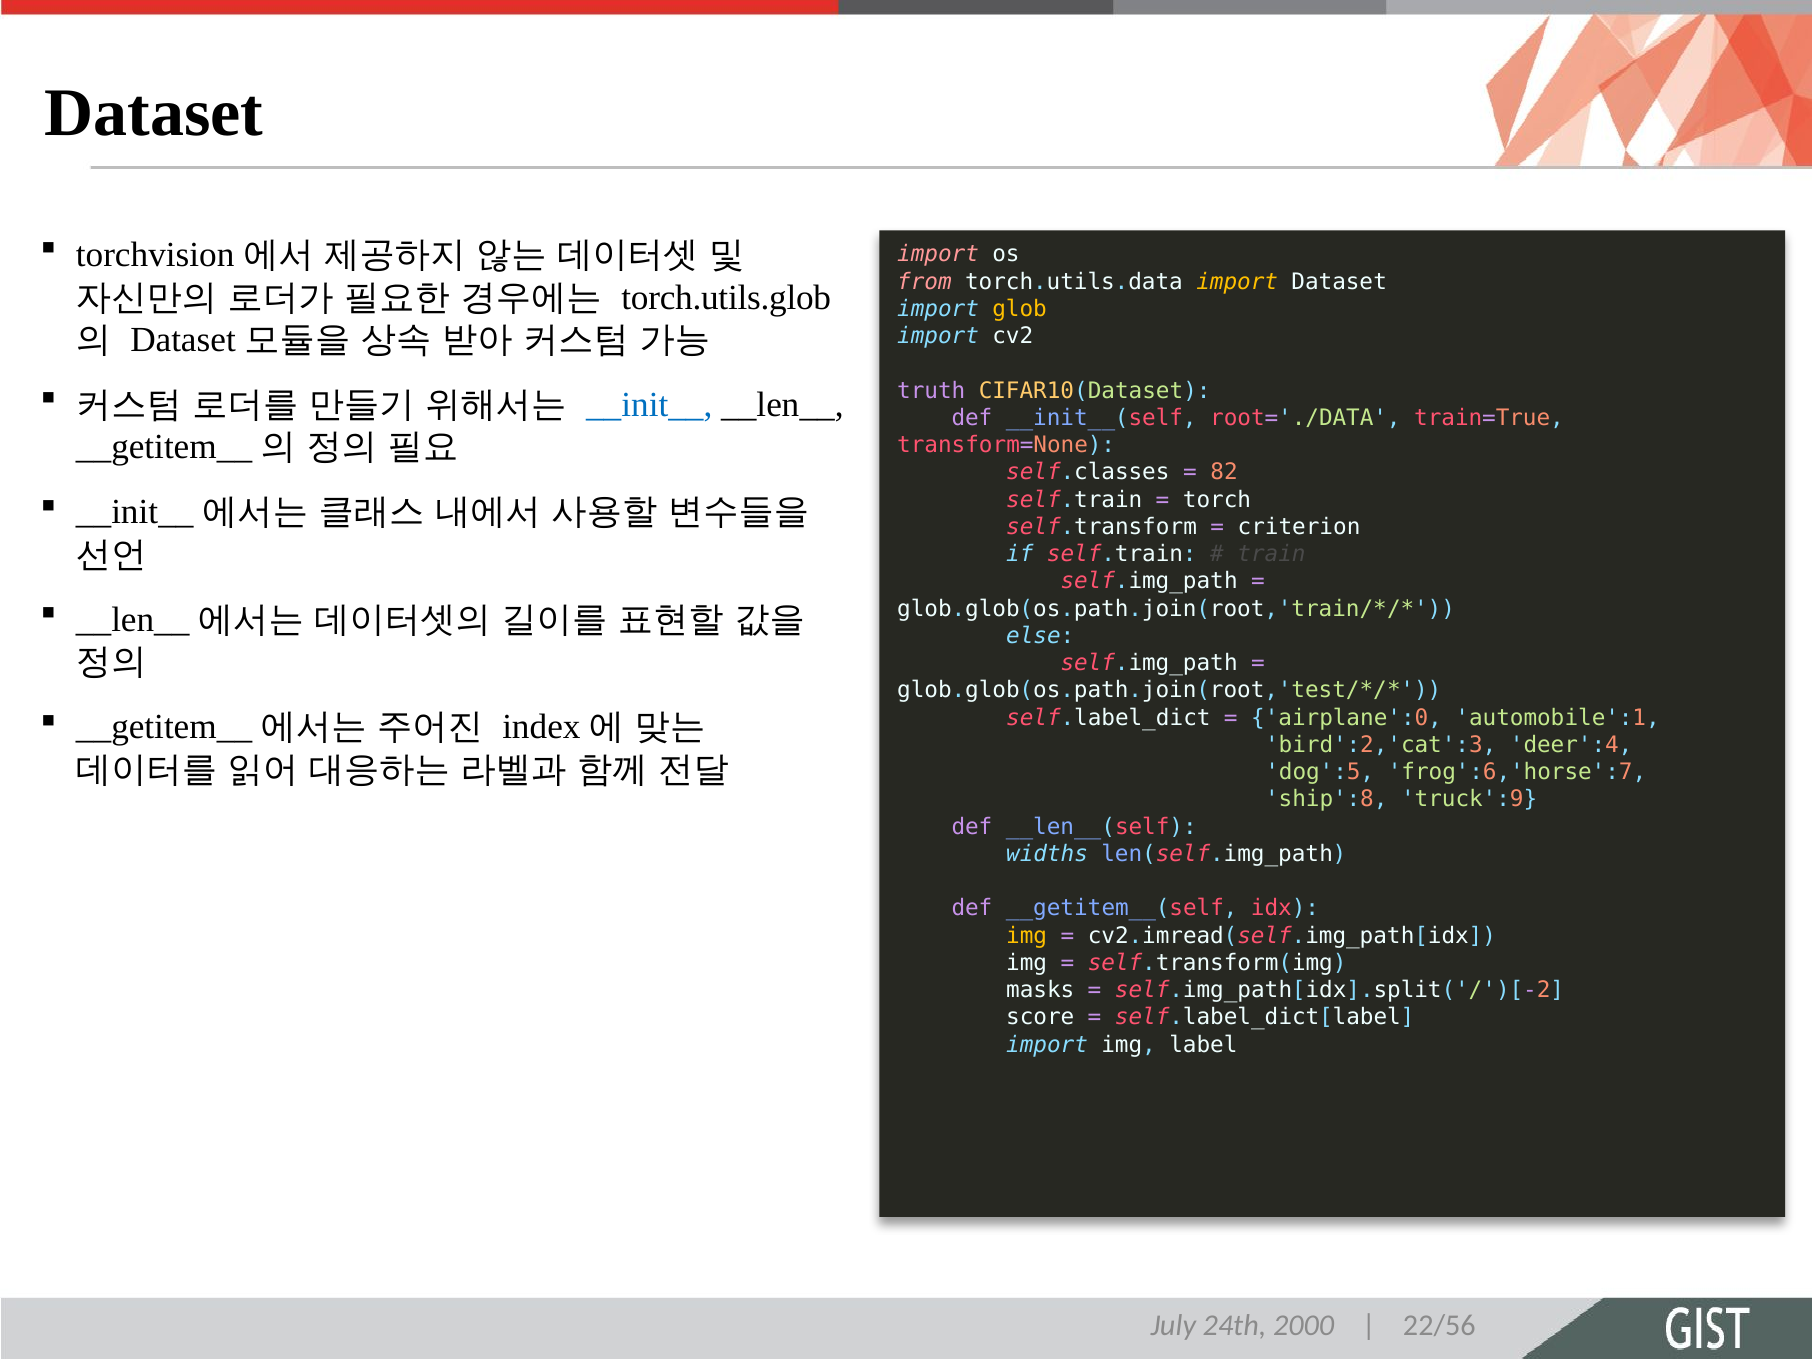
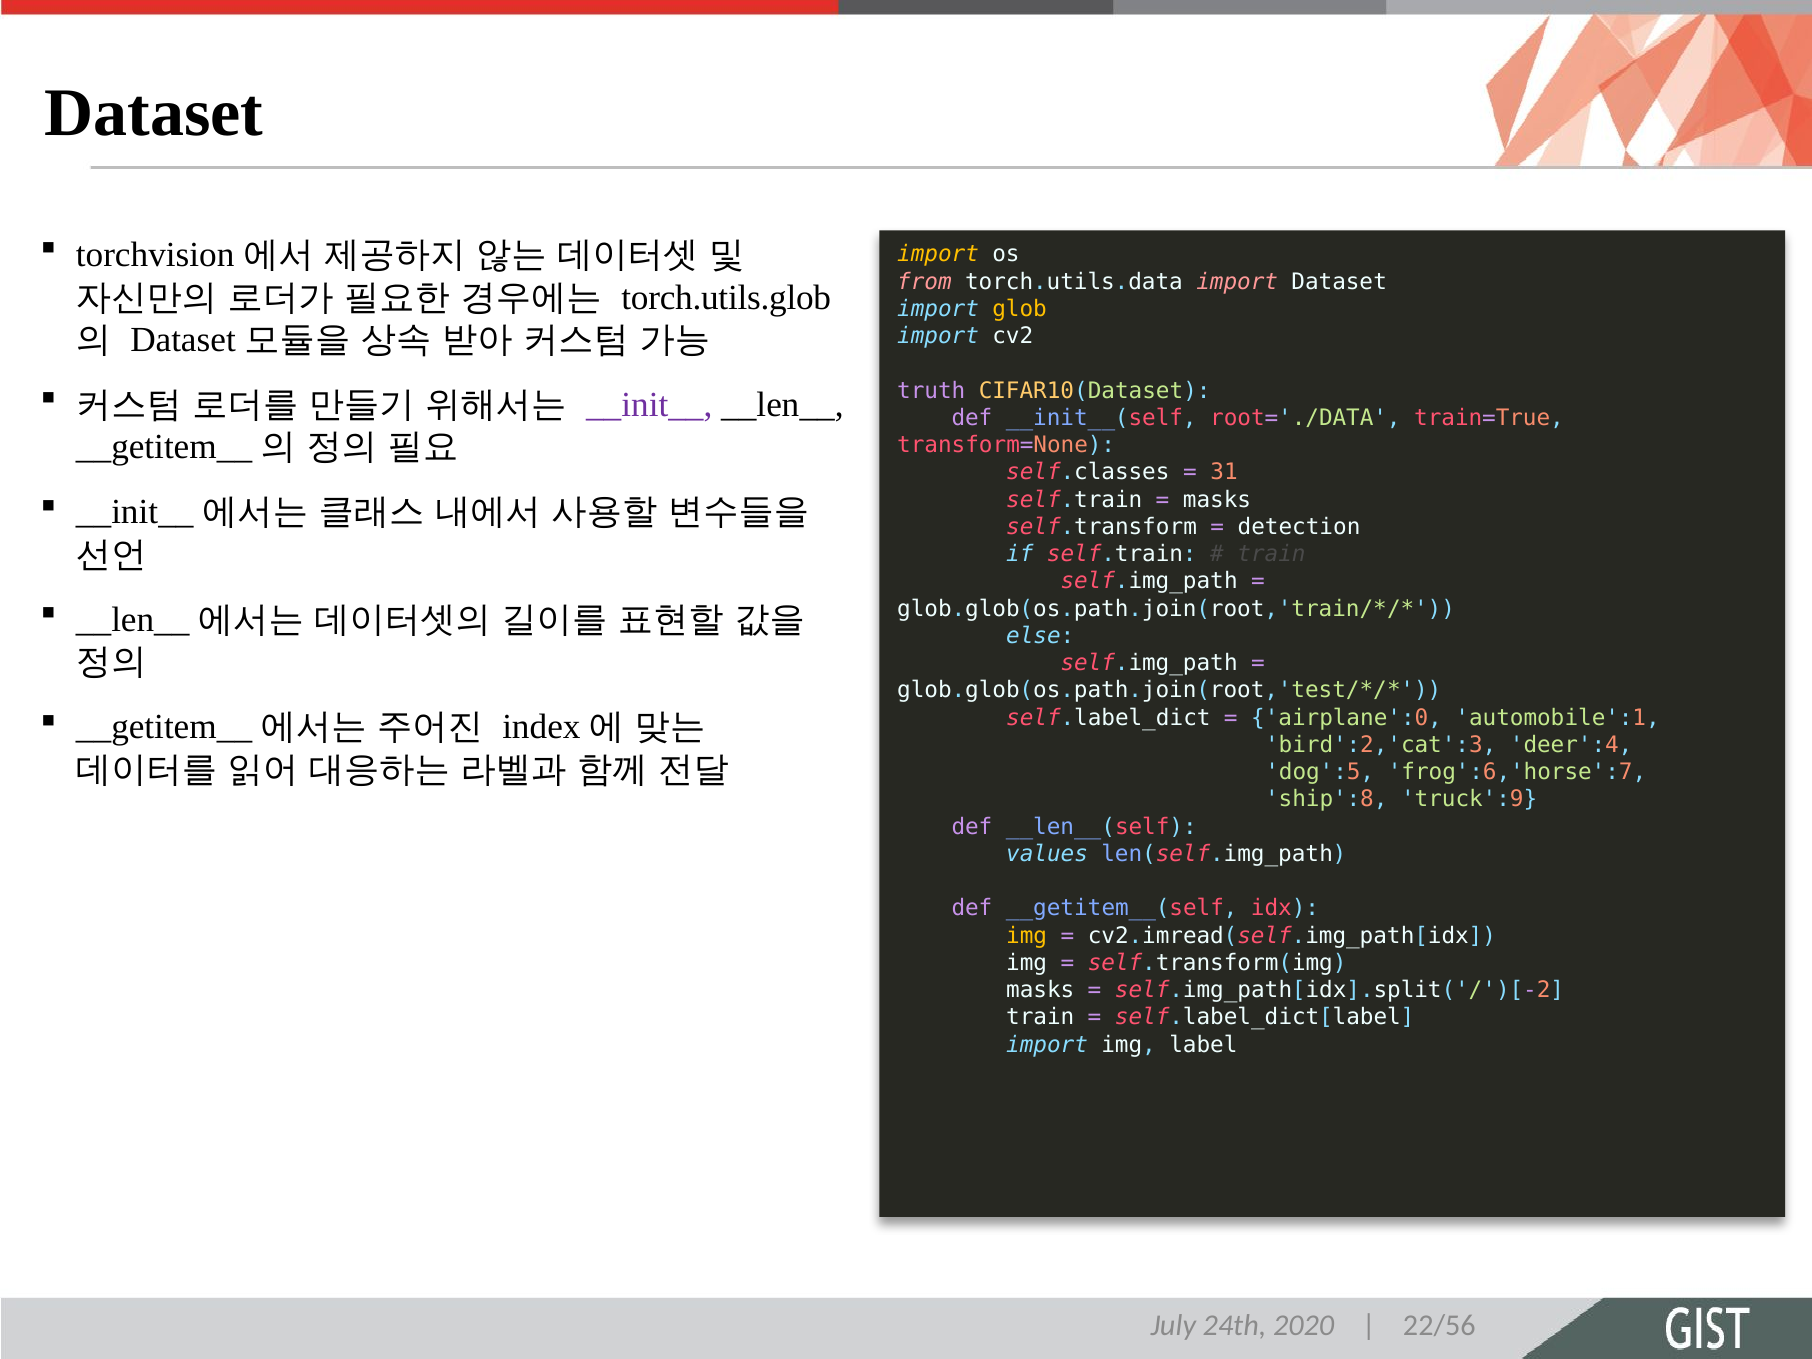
import colour: pink -> yellow (938, 254)
import colour: yellow -> pink (1237, 282)
__init__ colour: blue -> purple (649, 405)
82: 82 -> 31 (1224, 472)
torch: torch -> masks (1217, 500)
criterion: criterion -> detection (1299, 527)
widths: widths -> values (1047, 854)
score: score -> train (1040, 1018)
2000: 2000 -> 2020 (1304, 1326)
